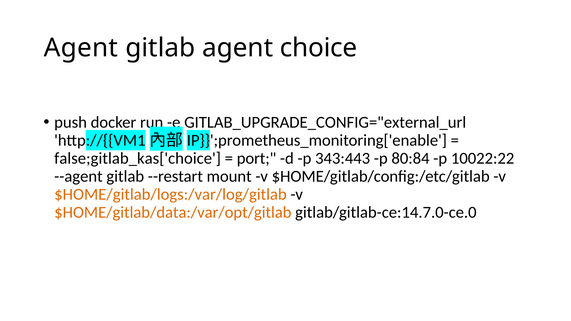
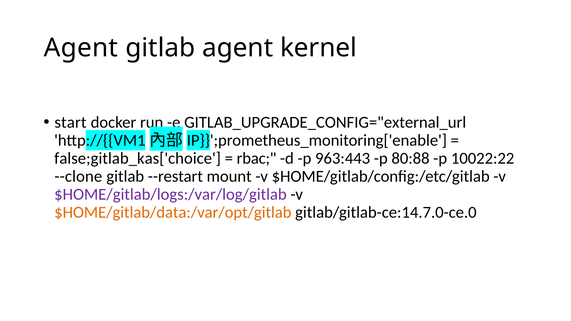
choice: choice -> kernel (318, 48)
push: push -> start (70, 122)
port: port -> rbac (257, 158)
343:443: 343:443 -> 963:443 (343, 158)
80:84: 80:84 -> 80:88 (410, 158)
--agent: --agent -> --clone (78, 176)
$HOME/gitlab/logs:/var/log/gitlab colour: orange -> purple (170, 194)
